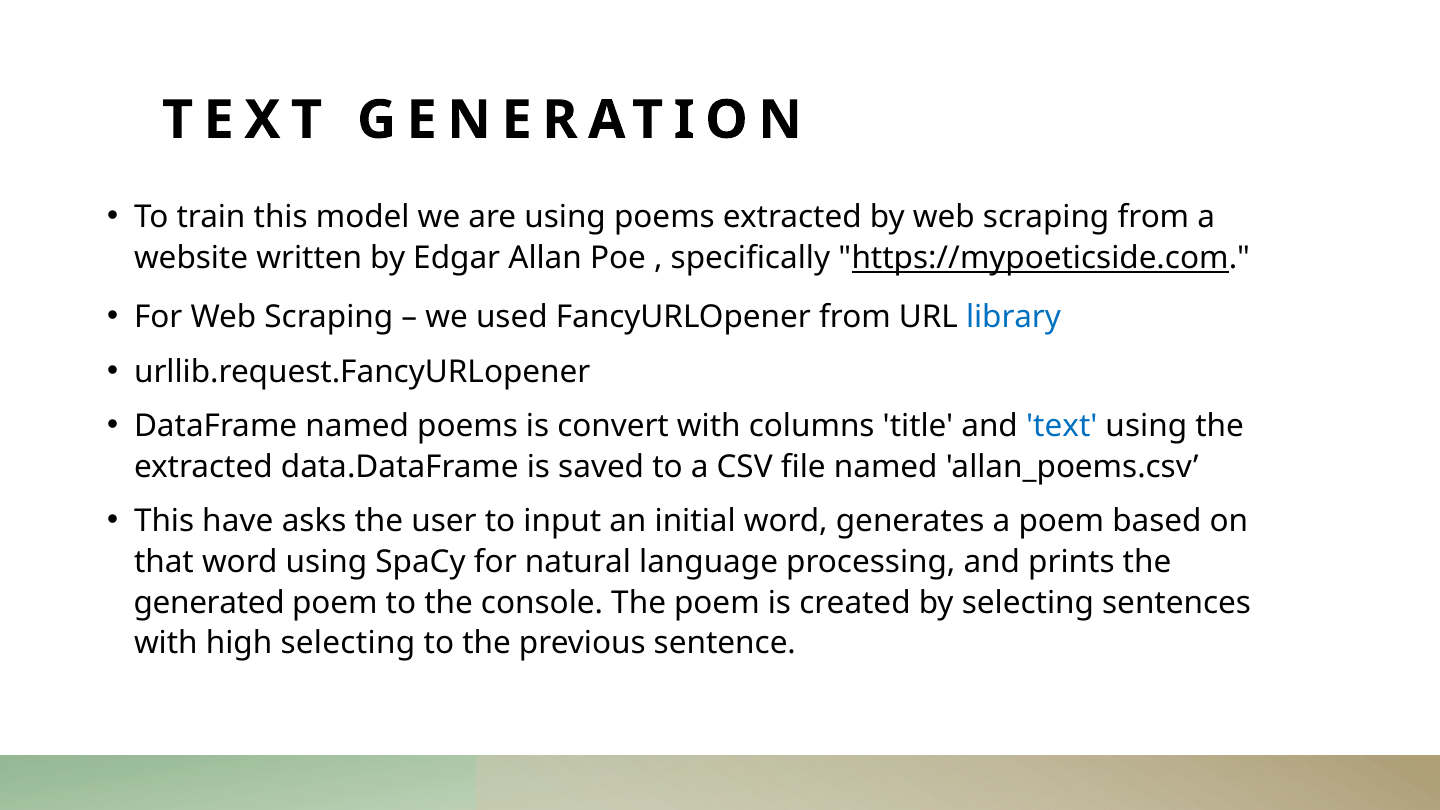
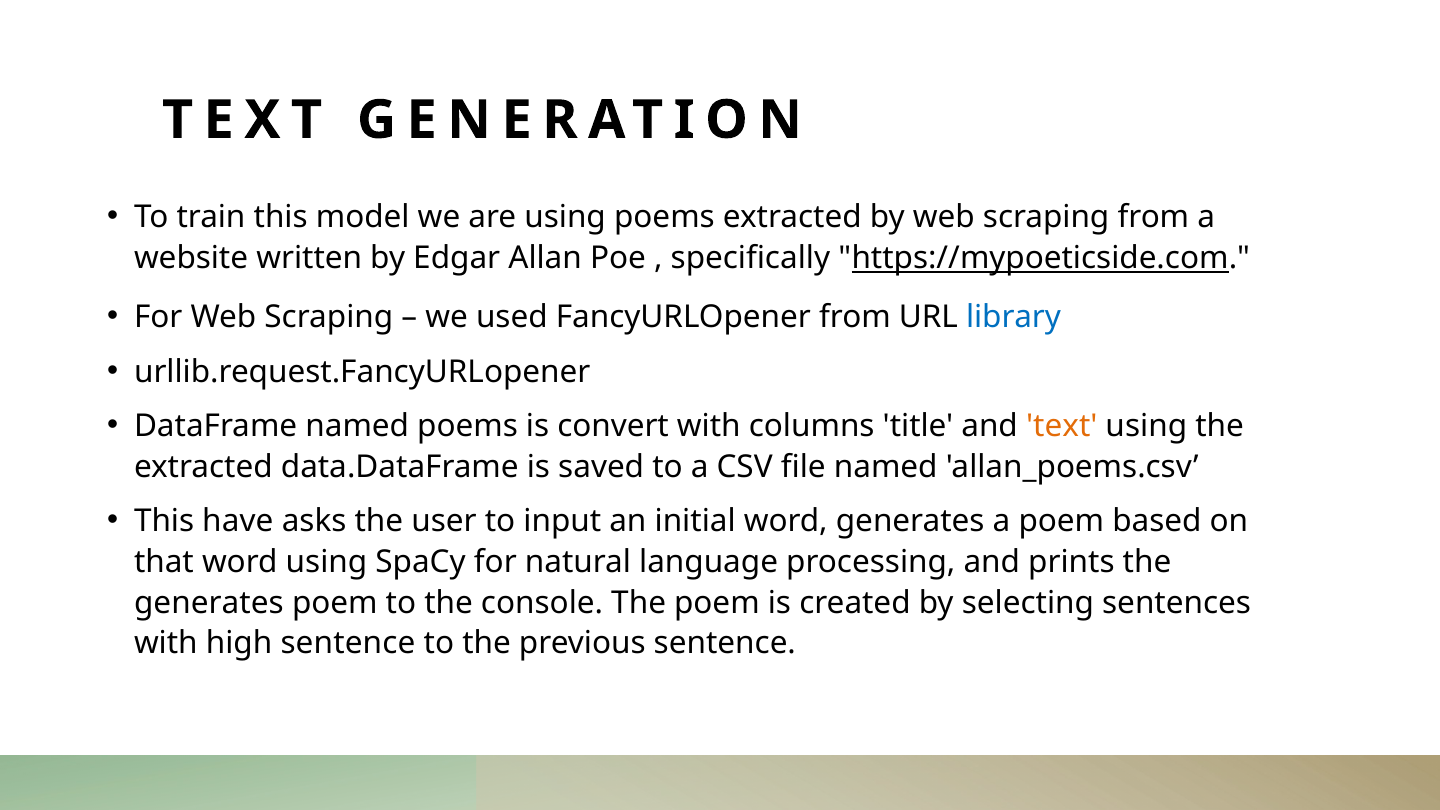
text colour: blue -> orange (1062, 426)
generated: generated -> generates (209, 603)
high selecting: selecting -> sentence (348, 644)
